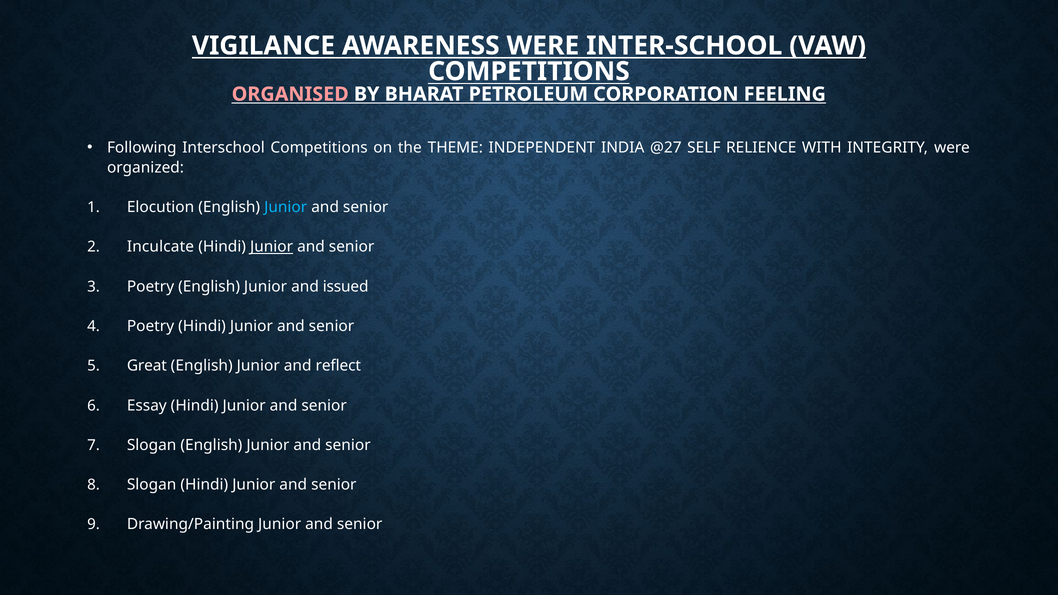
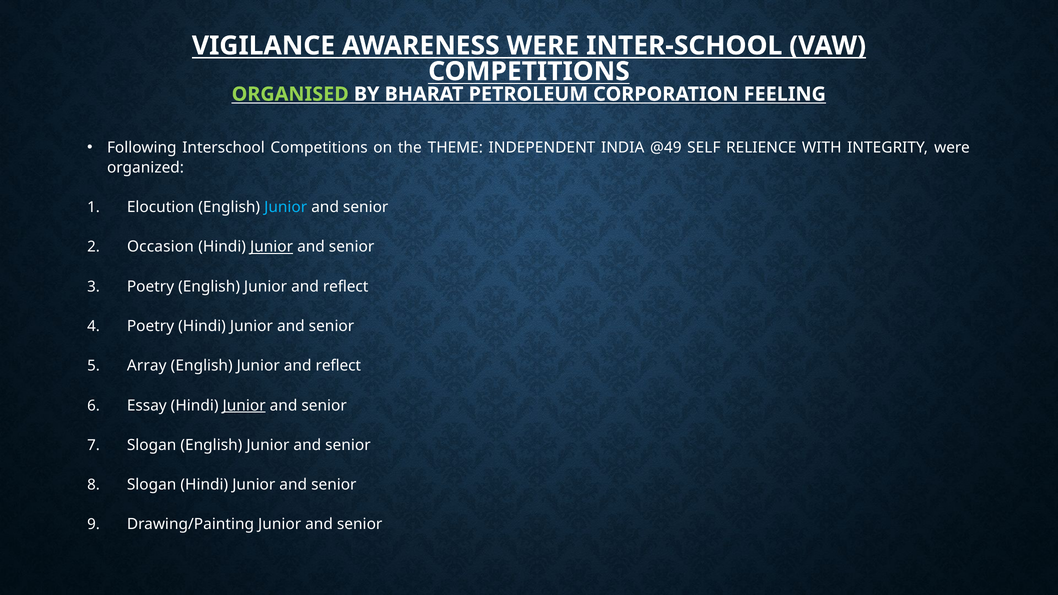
ORGANISED colour: pink -> light green (290, 94)
@27: @27 -> @49 (666, 148)
Inculcate: Inculcate -> Occasion (160, 247)
issued: issued -> reflect (346, 287)
Great: Great -> Array (147, 366)
Junior underline: none -> present (244, 405)
